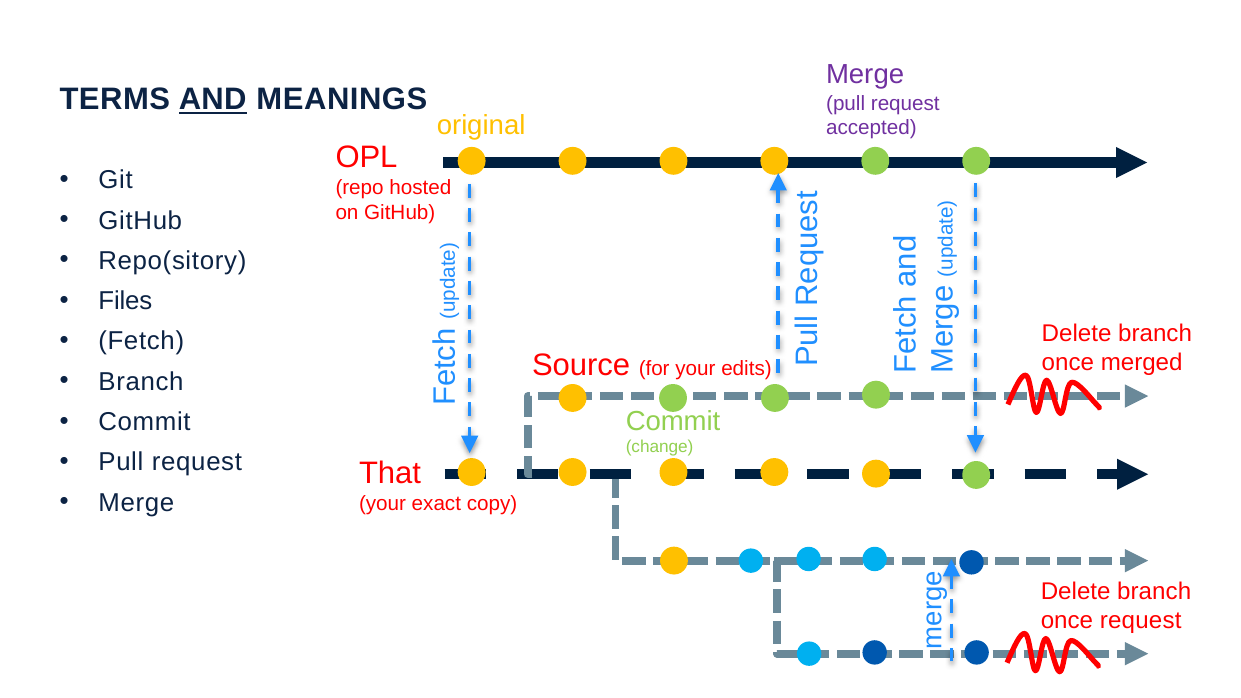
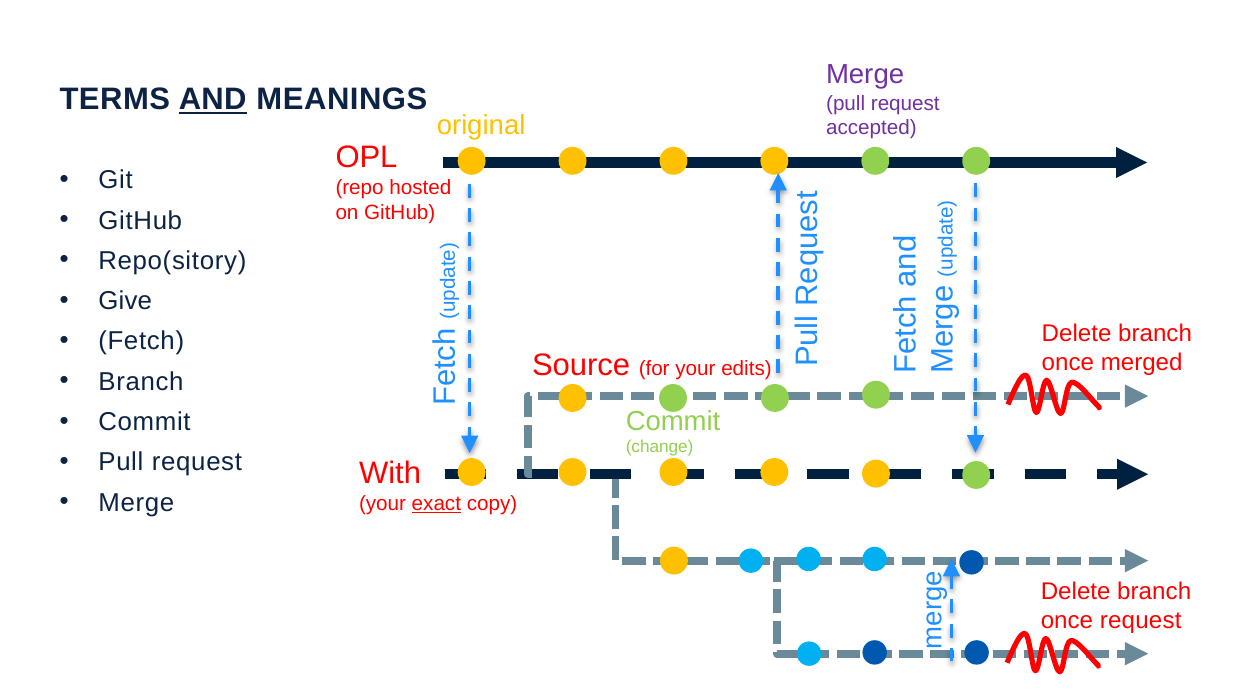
Files: Files -> Give (125, 301)
That: That -> With (390, 474)
exact underline: none -> present (436, 504)
